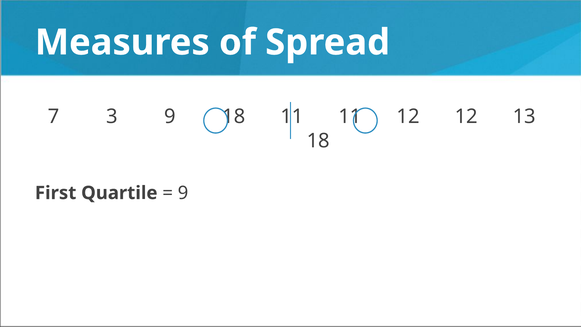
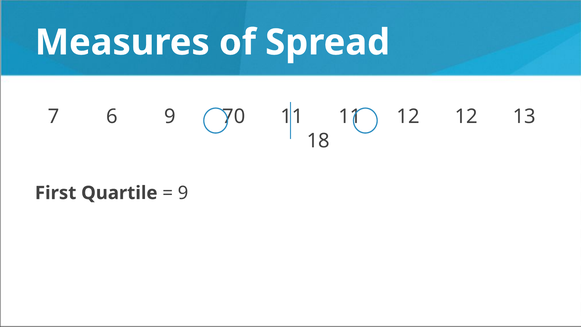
3: 3 -> 6 (112, 116)
9 18: 18 -> 70 (234, 116)
